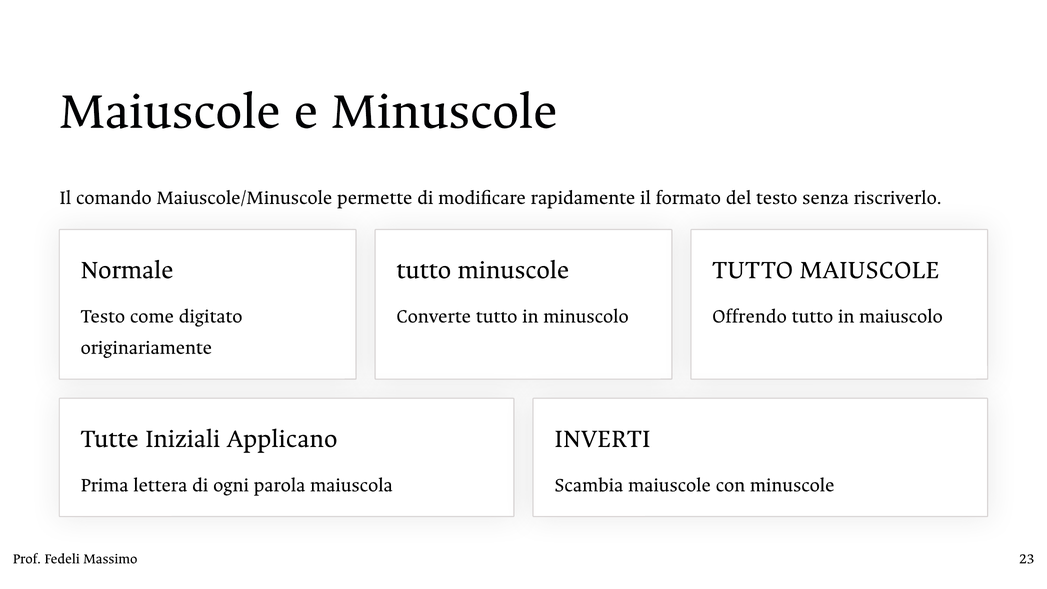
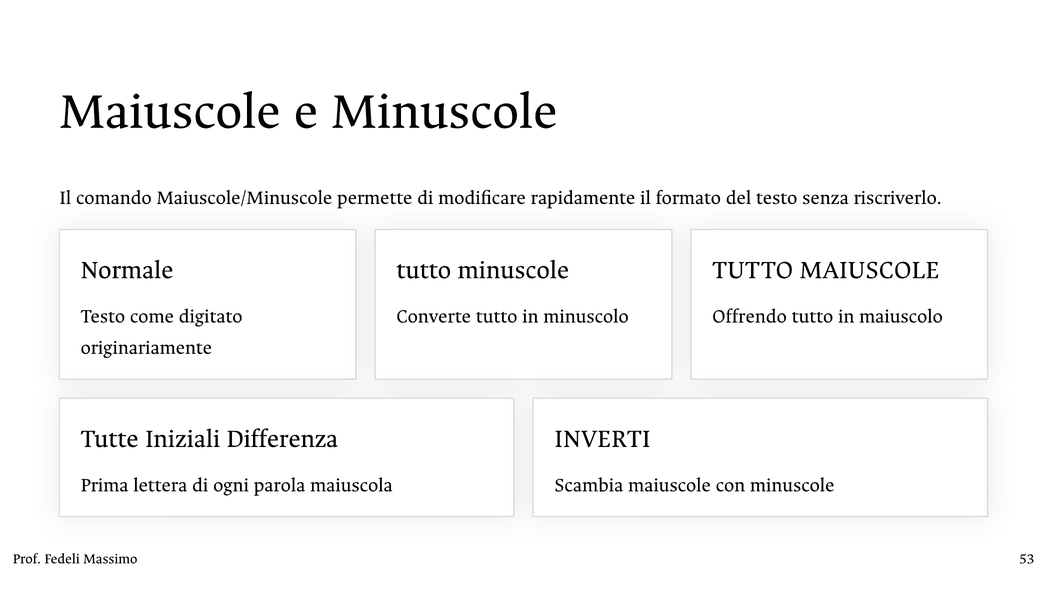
Applicano: Applicano -> Differenza (282, 438)
23: 23 -> 53 (1027, 558)
